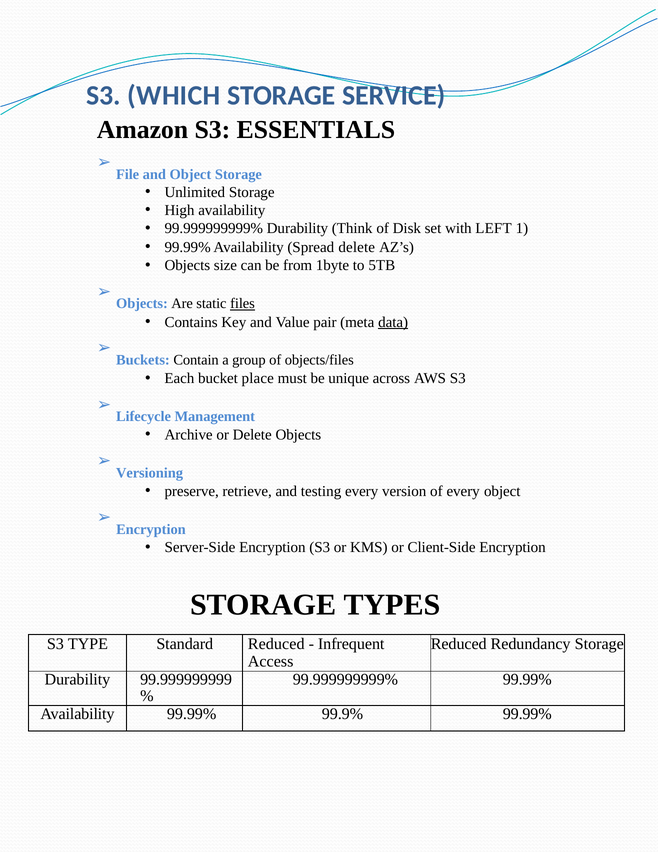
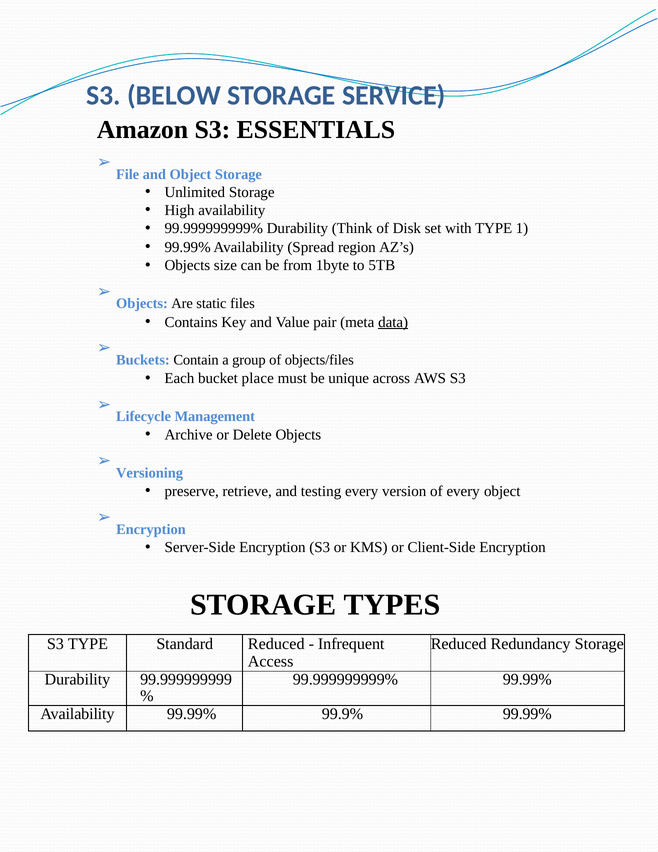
WHICH: WHICH -> BELOW (174, 95)
with LEFT: LEFT -> TYPE (494, 228)
Spread delete: delete -> region (357, 247)
files underline: present -> none (243, 303)
